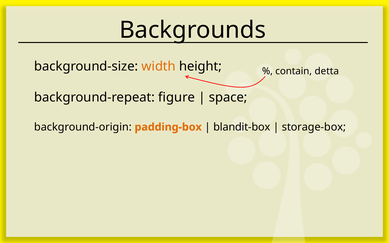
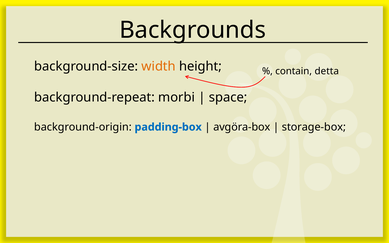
figure: figure -> morbi (177, 97)
padding-box colour: orange -> blue (168, 127)
blandit-box: blandit-box -> avgöra-box (242, 127)
